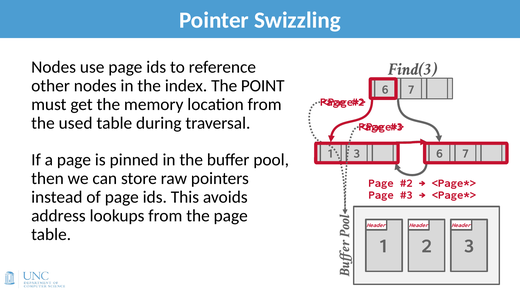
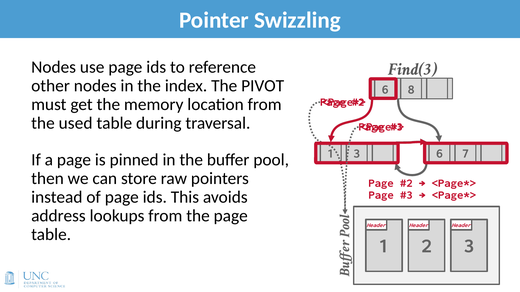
POINT: POINT -> PIVOT (263, 86)
7: 7 -> 8 (411, 89)
